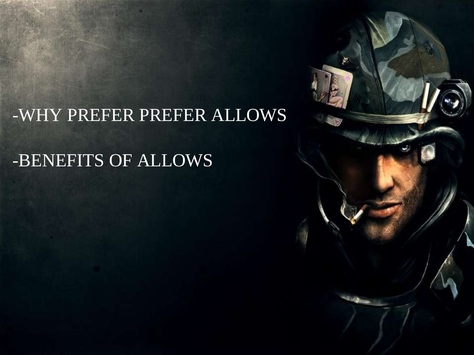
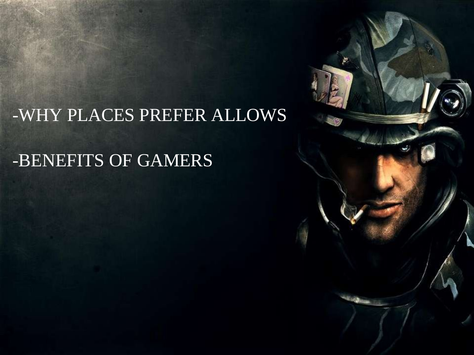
WHY PREFER: PREFER -> PLACES (101, 115)
OF ALLOWS: ALLOWS -> GAMERS (175, 161)
